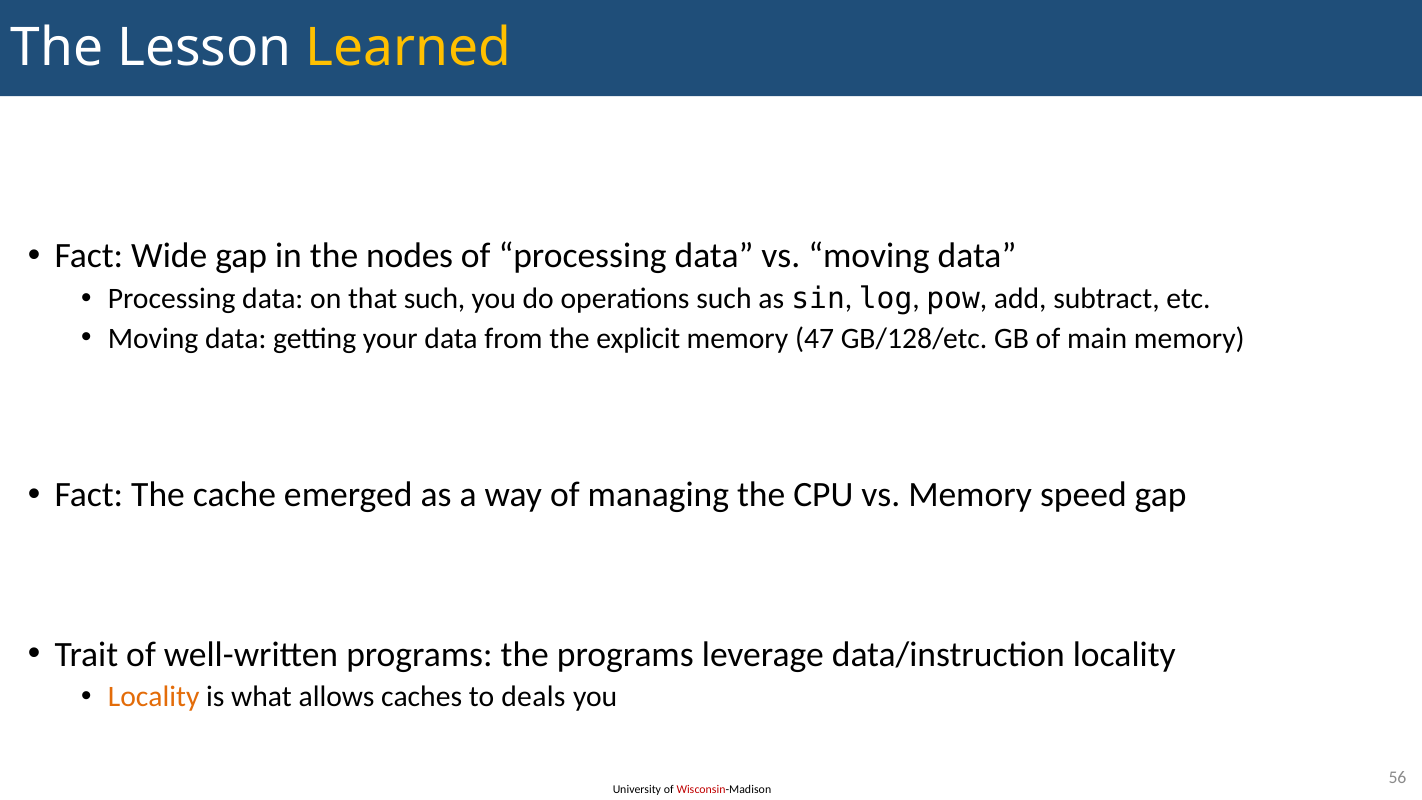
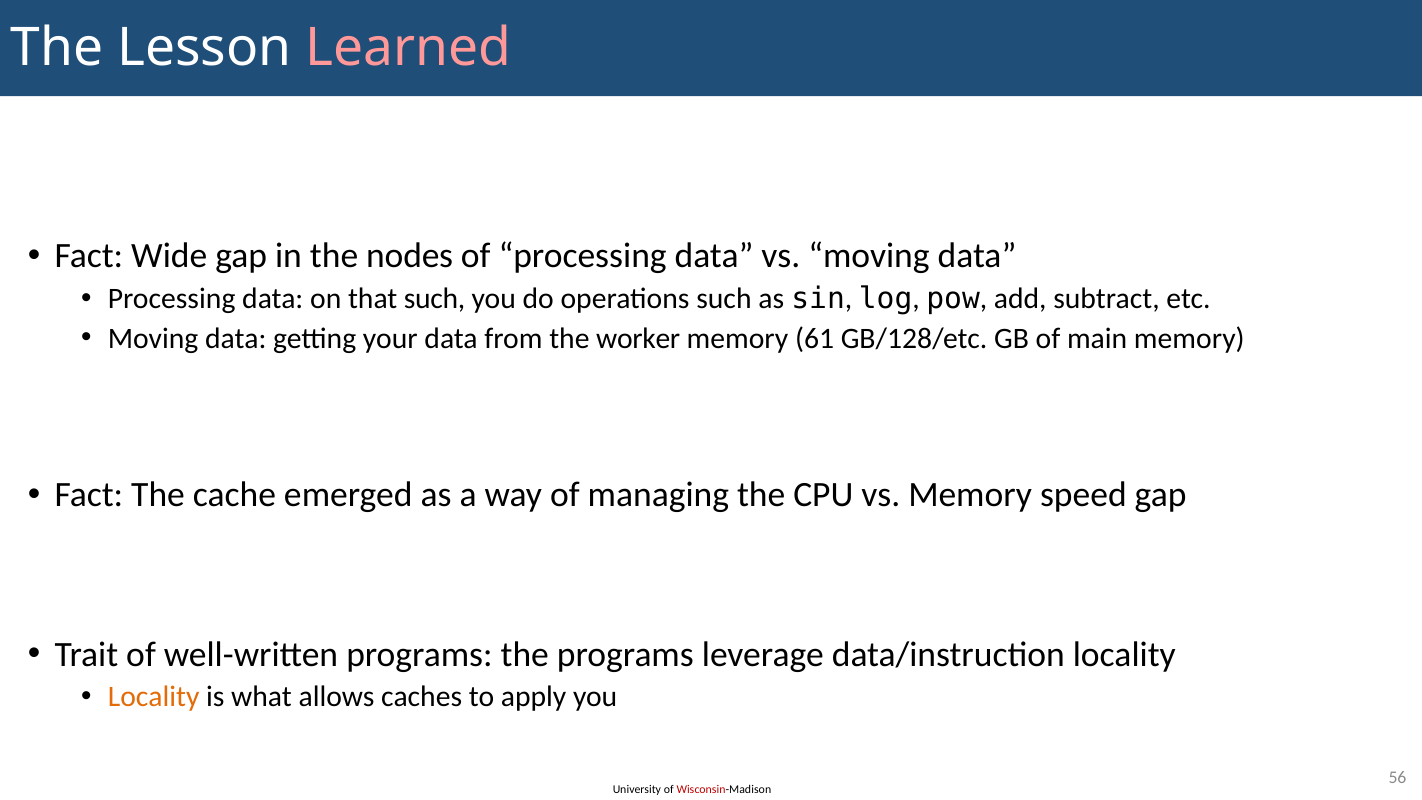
Learned colour: yellow -> pink (408, 48)
explicit: explicit -> worker (638, 338)
47: 47 -> 61 (815, 338)
deals: deals -> apply (534, 697)
